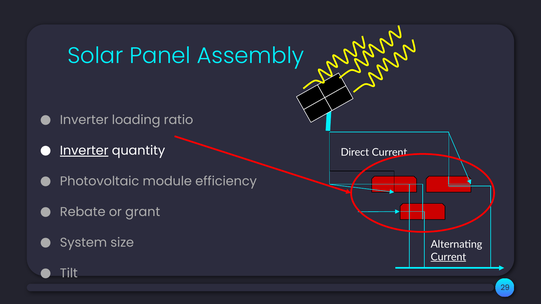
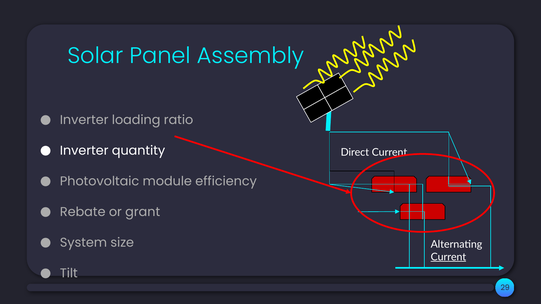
Inverter underline: present -> none (84, 151)
